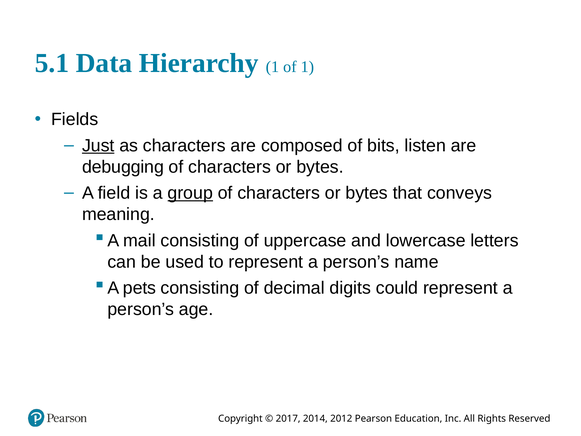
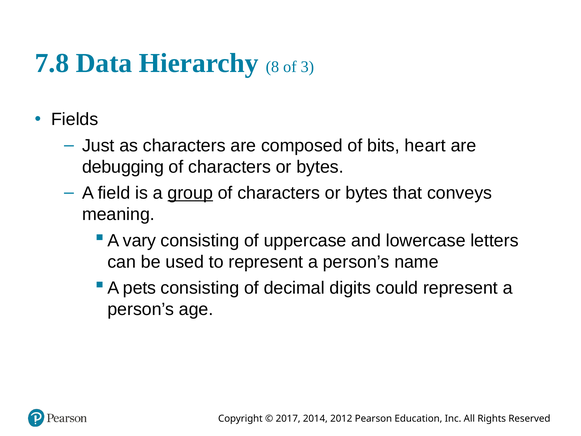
5.1: 5.1 -> 7.8 (52, 63)
Hierarchy 1: 1 -> 8 (272, 67)
of 1: 1 -> 3 (307, 67)
Just underline: present -> none (98, 146)
listen: listen -> heart (425, 146)
mail: mail -> vary (139, 240)
